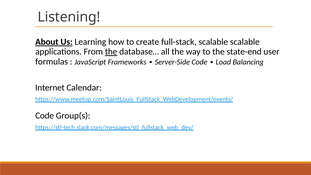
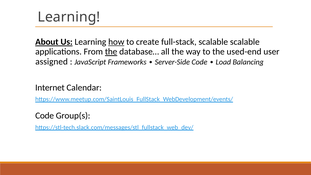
Listening: Listening -> Learning (69, 17)
how underline: none -> present (116, 42)
state-end: state-end -> used-end (244, 52)
formulas: formulas -> assigned (52, 61)
